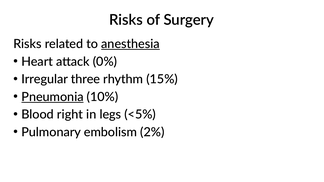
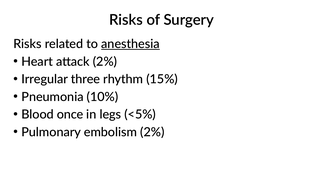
attack 0%: 0% -> 2% (105, 62)
Pneumonia underline: present -> none (53, 97)
right: right -> once (70, 115)
